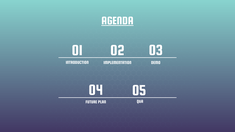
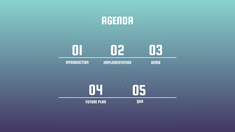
AGENDA underline: present -> none (117, 21)
